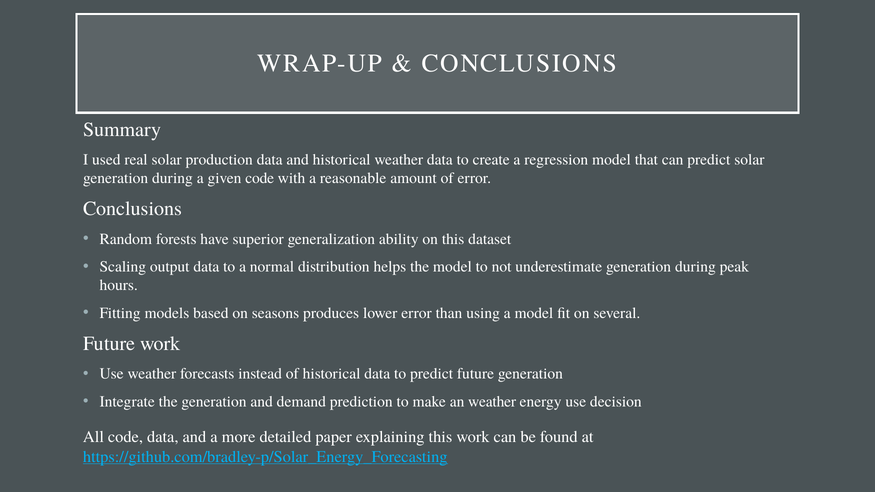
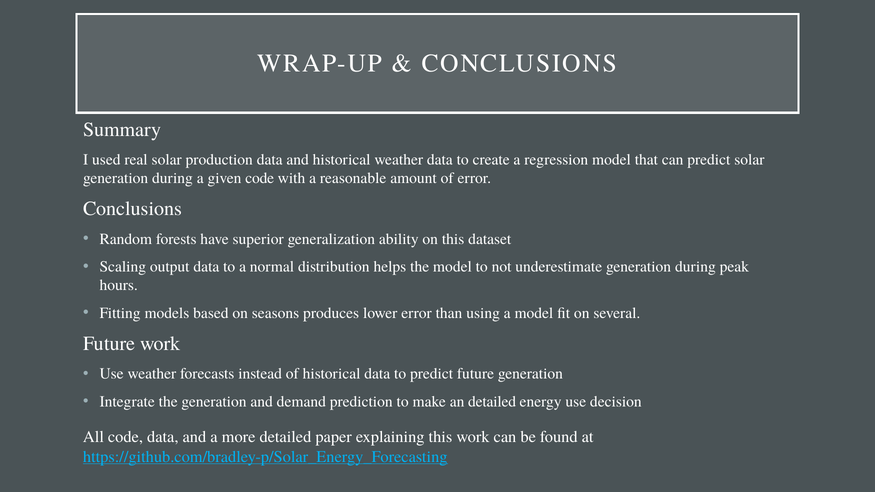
an weather: weather -> detailed (492, 402)
